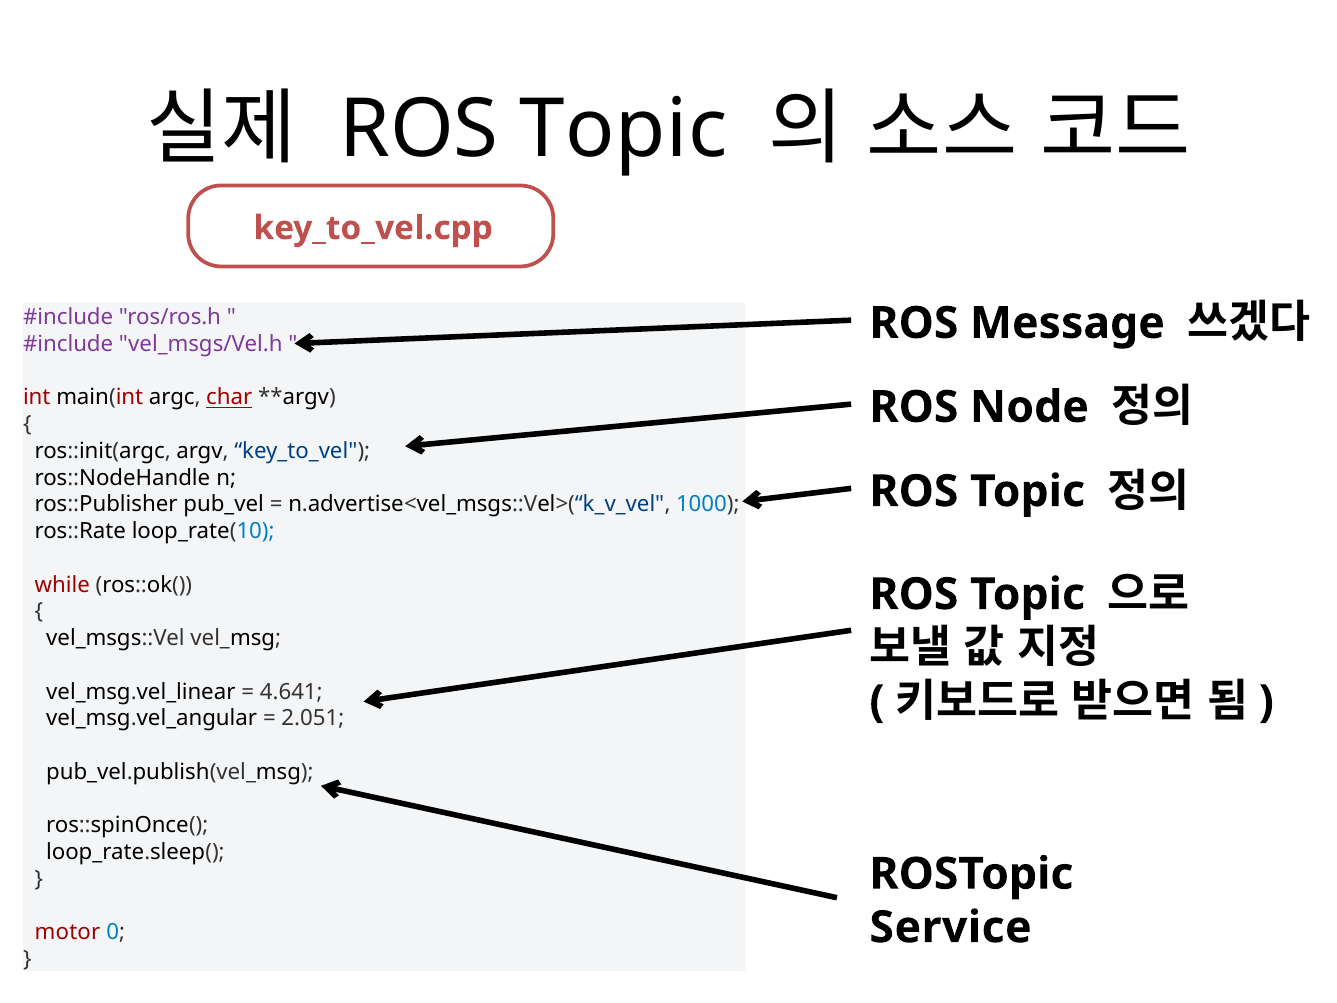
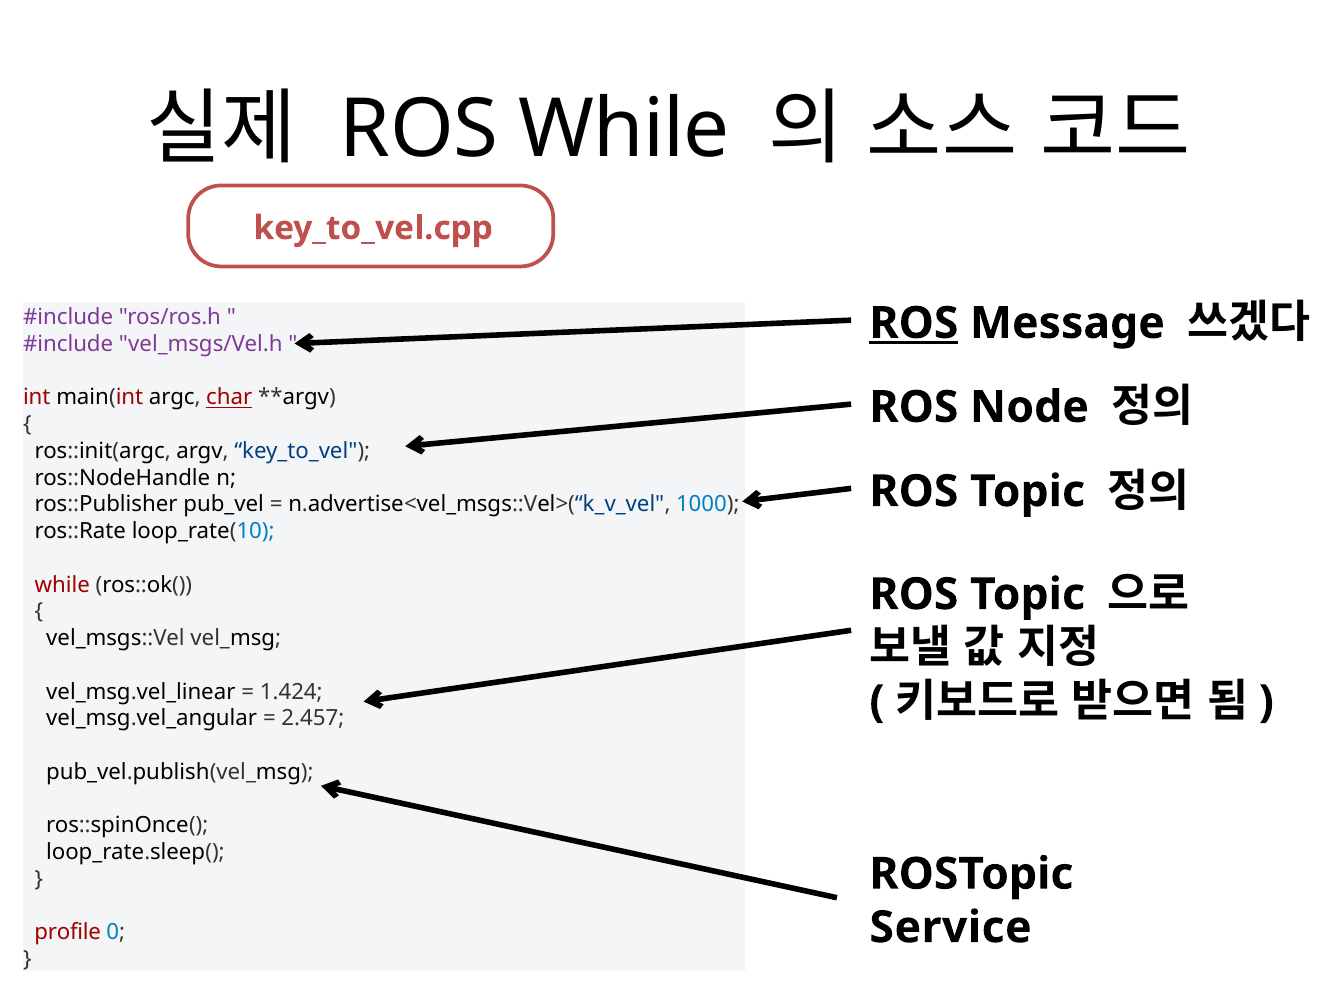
Topic: Topic -> While (624, 129)
ROS underline: none -> present (914, 323)
4.641: 4.641 -> 1.424 (291, 692)
2.051: 2.051 -> 2.457 (313, 718)
motor: motor -> profile (68, 932)
